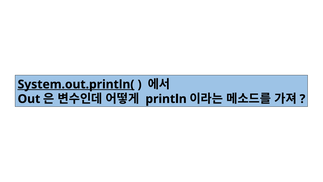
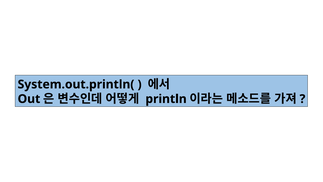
System.out.println( underline: present -> none (76, 84)
